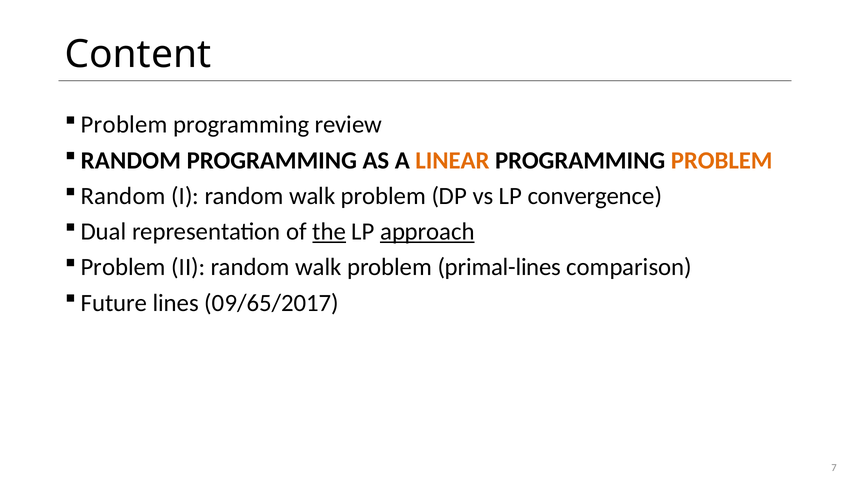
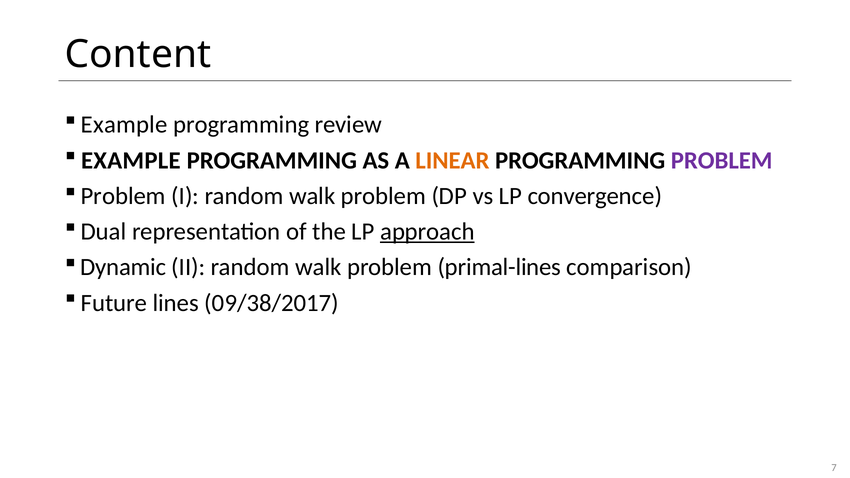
Problem: Problem -> Example (124, 125)
RANDOM: RANDOM -> EXAMPLE (131, 160)
PROBLEM colour: orange -> purple (722, 160)
Random: Random -> Problem (123, 196)
the underline: present -> none (329, 232)
Problem: Problem -> Dynamic (123, 267)
09/65/2017: 09/65/2017 -> 09/38/2017 (272, 303)
